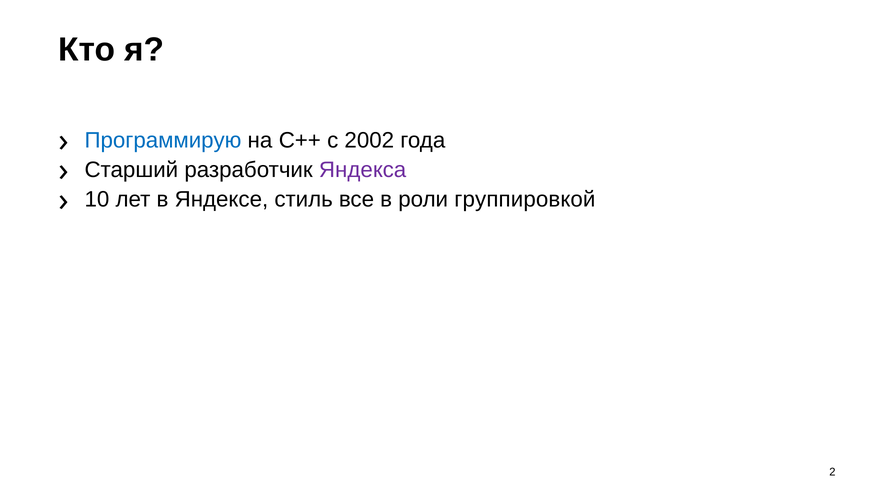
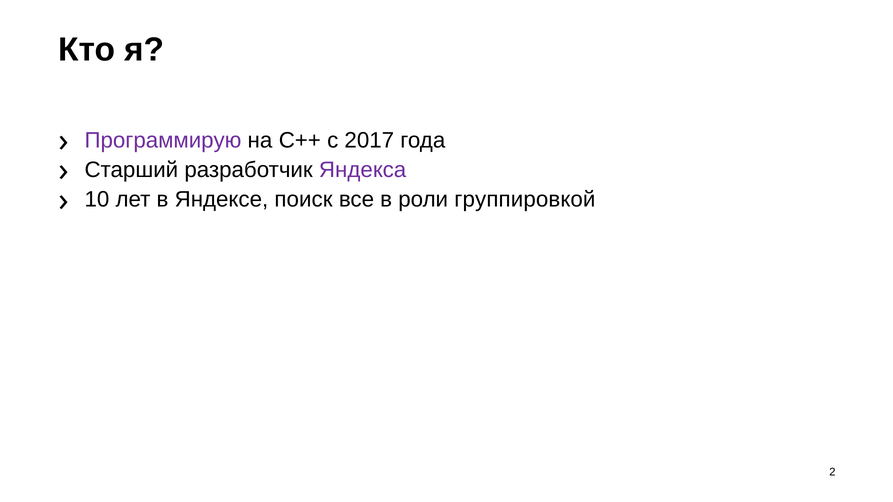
Программирую colour: blue -> purple (163, 141)
2002: 2002 -> 2017 (369, 141)
стиль: стиль -> поиск (304, 200)
